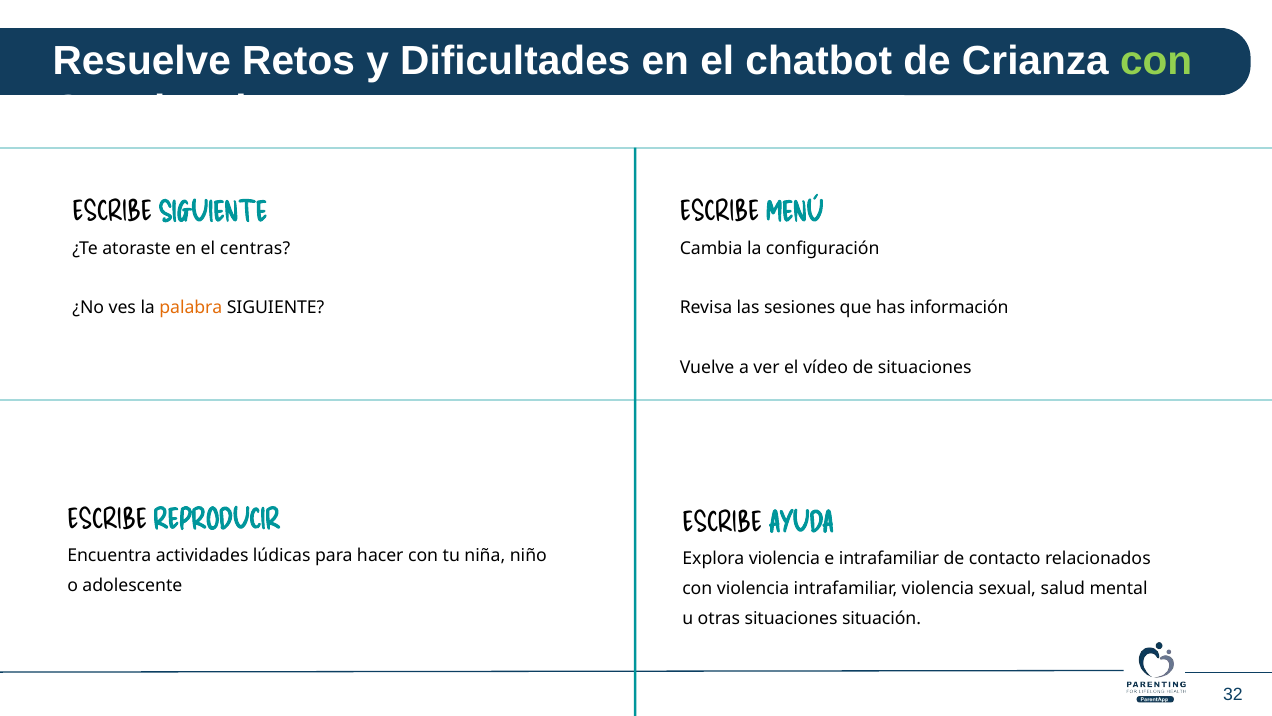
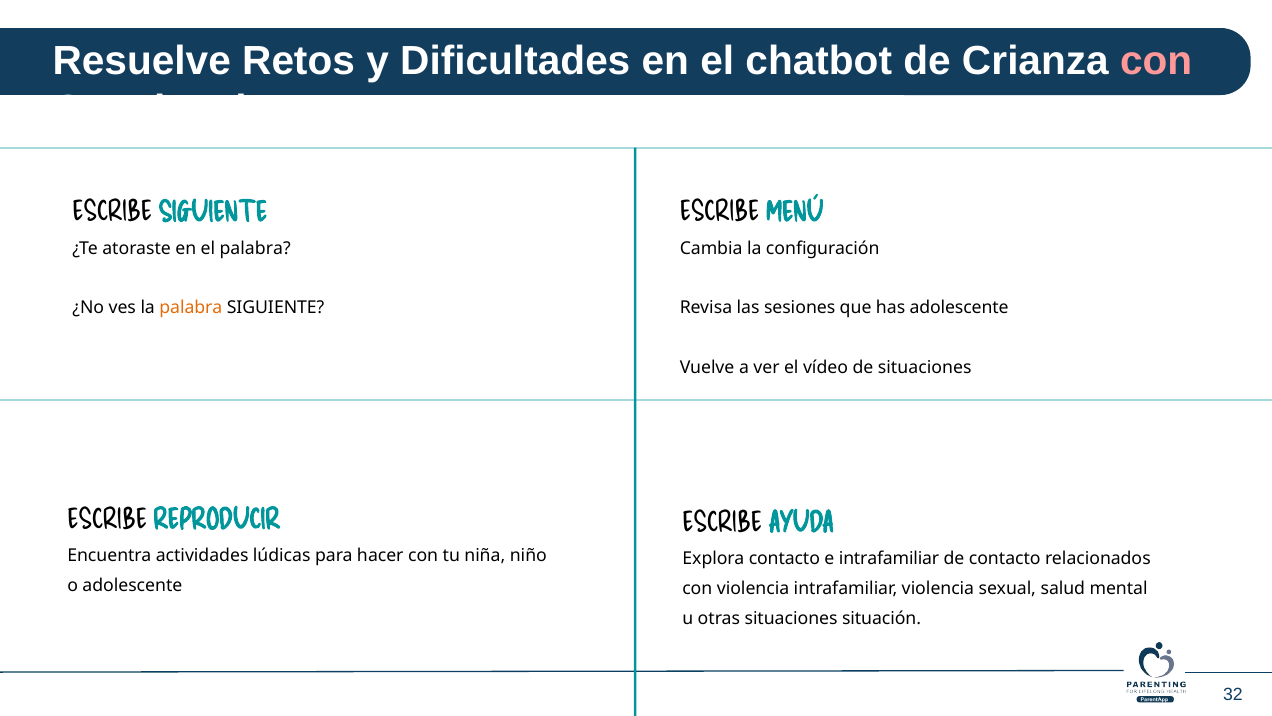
con colour: light green -> pink (1156, 61)
el centras: centras -> palabra (255, 249)
has información: información -> adolescente (959, 308)
Explora violencia: violencia -> contacto (784, 558)
